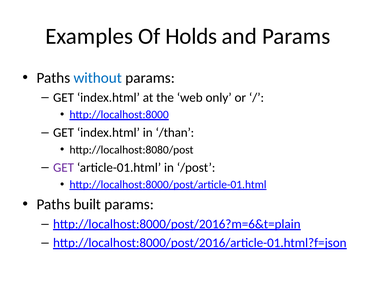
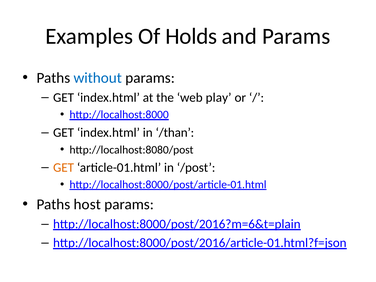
only: only -> play (219, 98)
GET colour: purple -> orange (64, 167)
built: built -> host (87, 204)
